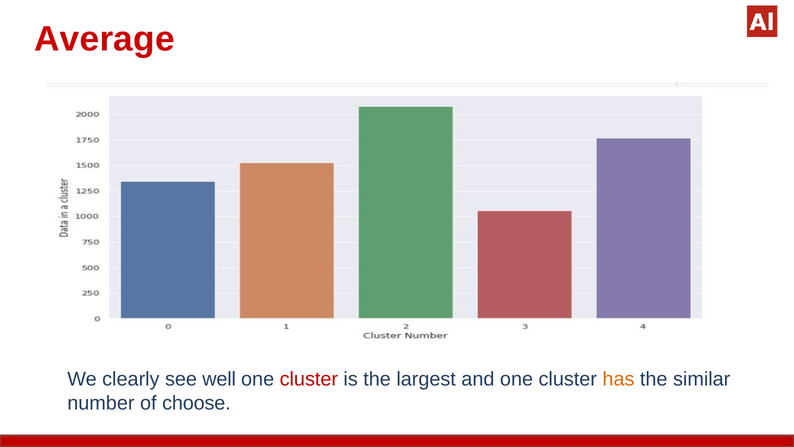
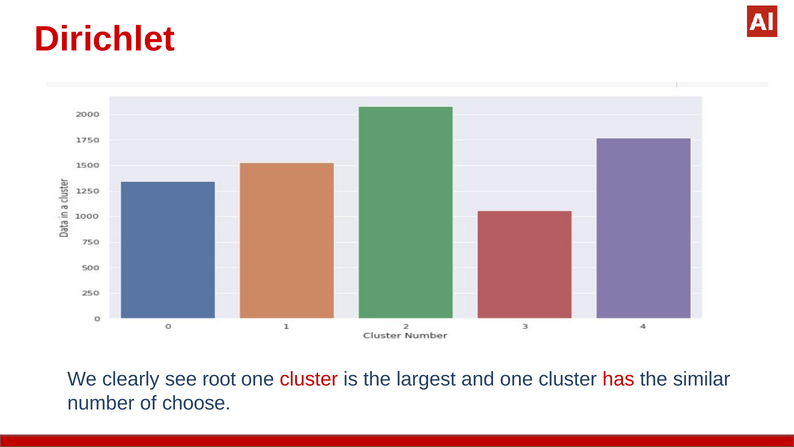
Average: Average -> Dirichlet (105, 39)
well: well -> root (219, 379)
has colour: orange -> red (618, 379)
